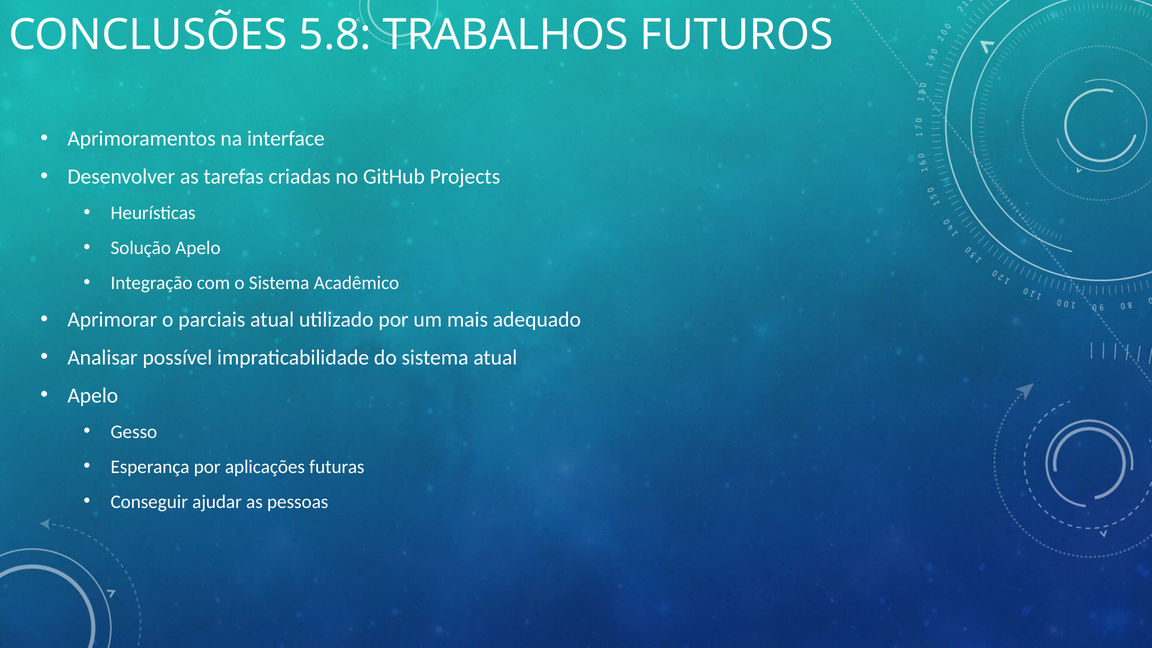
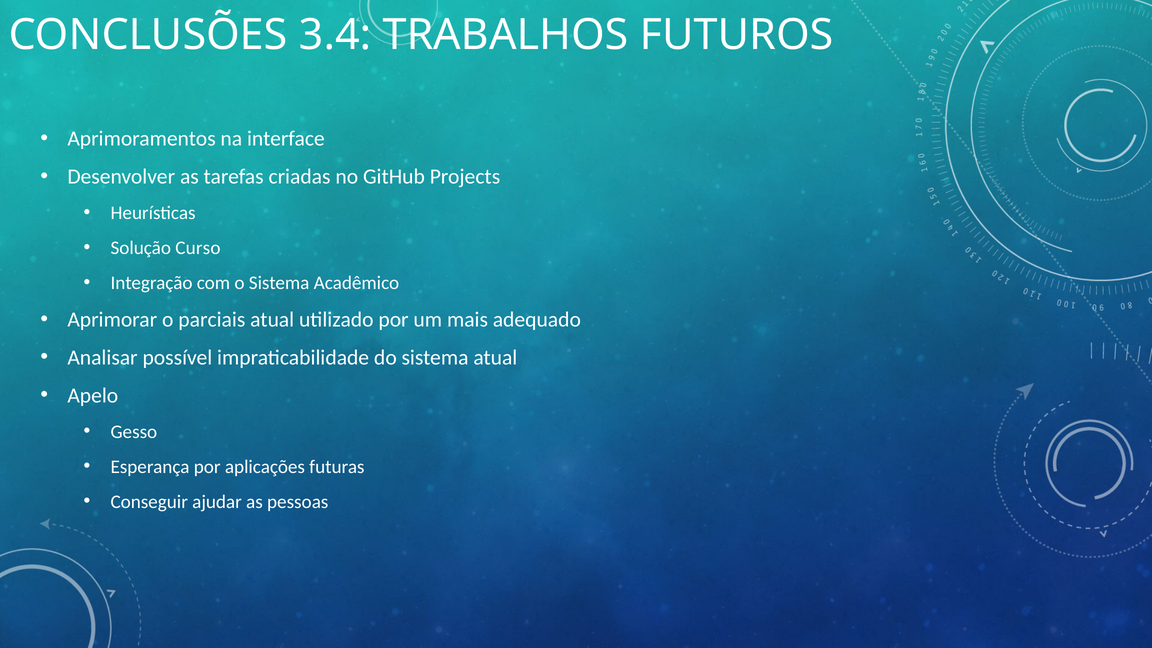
5.8: 5.8 -> 3.4 (335, 35)
Solução Apelo: Apelo -> Curso (198, 248)
